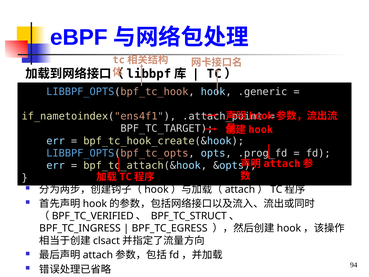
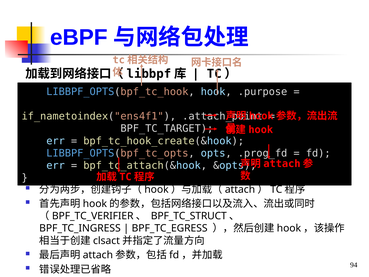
.generic: .generic -> .purpose (263, 92)
BPF_TC_VERIFIED: BPF_TC_VERIFIED -> BPF_TC_VERIFIER (93, 216)
